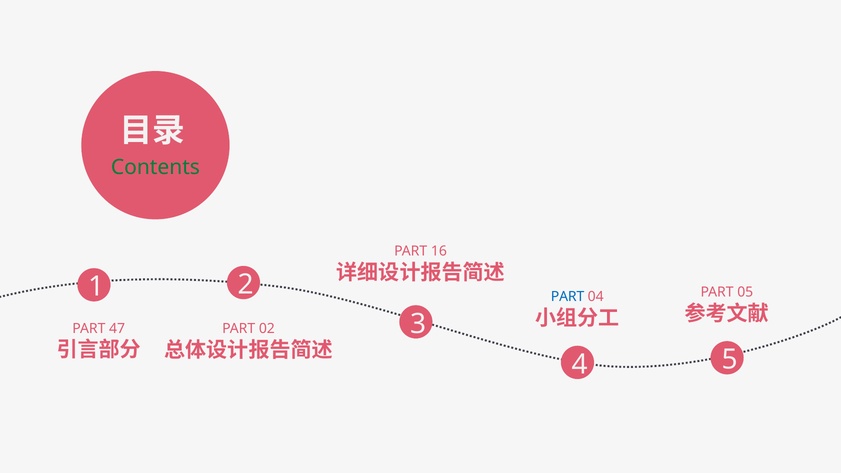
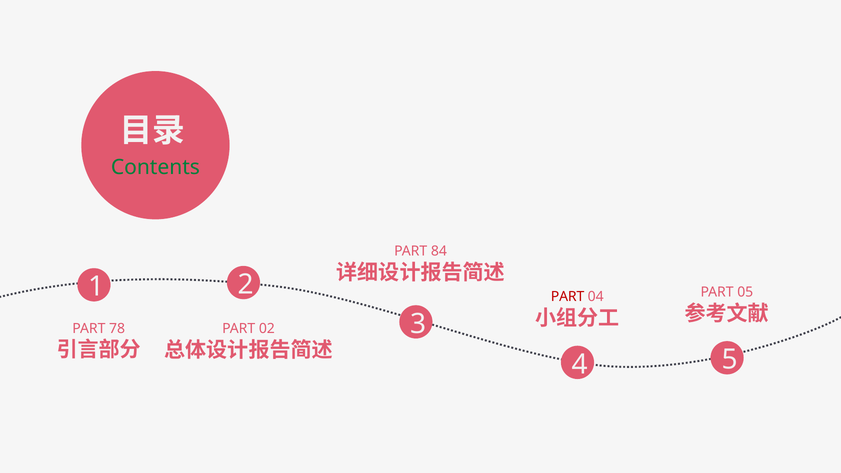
16: 16 -> 84 (439, 251)
PART colour: blue -> red (568, 297)
47: 47 -> 78 (117, 329)
